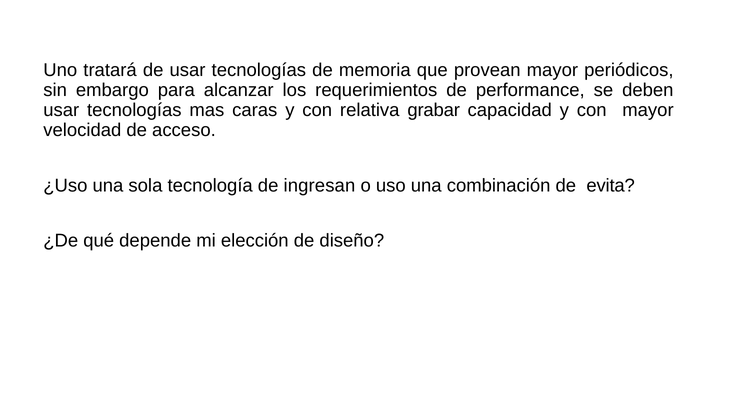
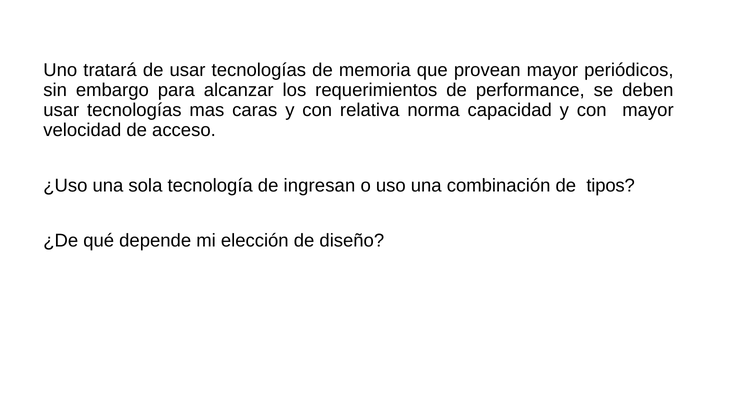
grabar: grabar -> norma (434, 110)
evita: evita -> tipos (611, 185)
